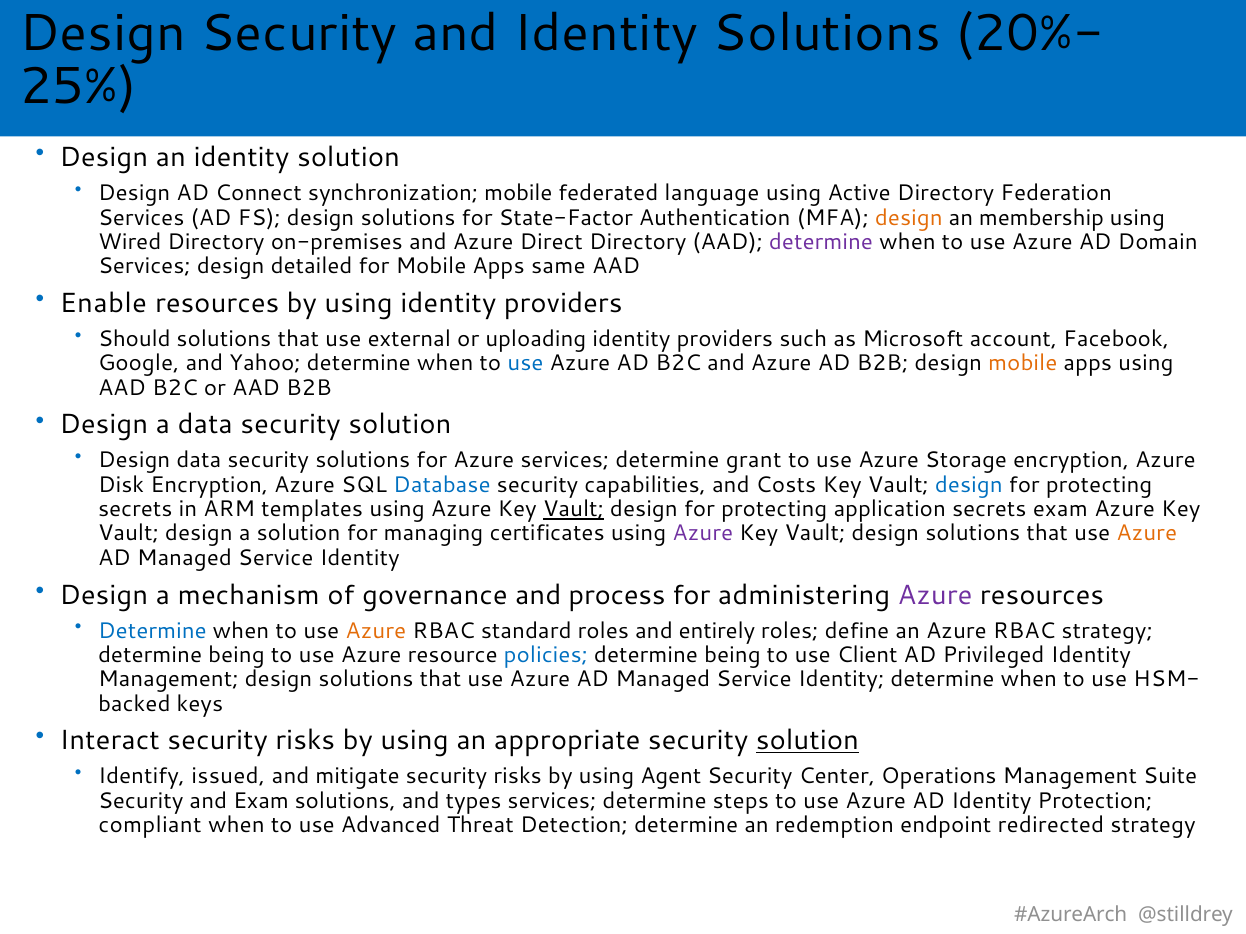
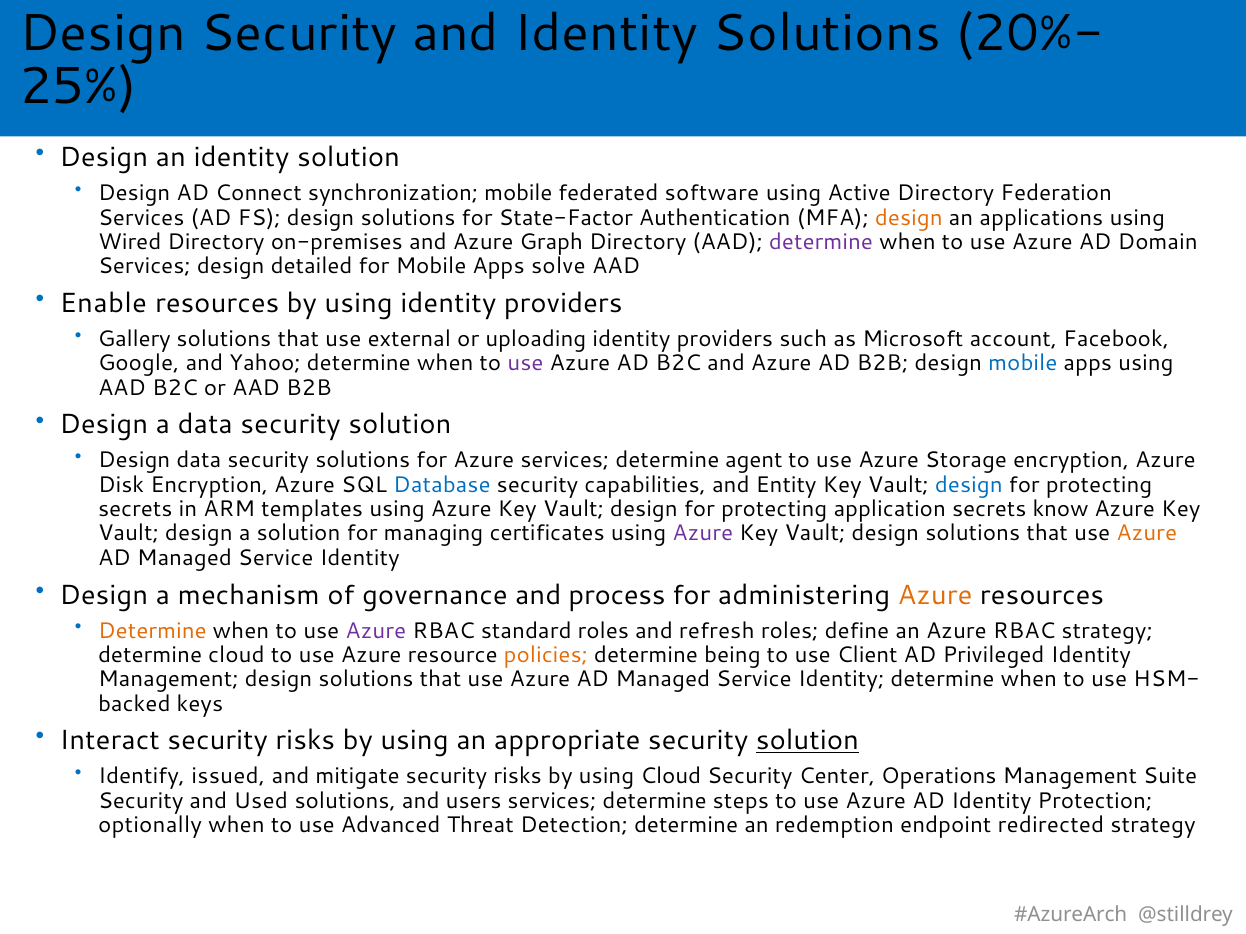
language: language -> software (712, 193)
membership: membership -> applications (1041, 218)
Direct: Direct -> Graph (551, 242)
same: same -> solve (558, 266)
Should: Should -> Gallery (134, 339)
use colour: blue -> purple (525, 364)
mobile colour: orange -> blue (1023, 364)
grant: grant -> agent (754, 461)
Costs: Costs -> Entity (786, 485)
Vault underline: present -> none (574, 509)
secrets exam: exam -> know (1061, 509)
Azure colour: purple -> orange (935, 595)
Determine colour: blue -> orange (152, 631)
Azure colour: orange -> purple (376, 631)
entirely: entirely -> refresh (717, 631)
being: being -> cloud (236, 655)
policies colour: blue -> orange (546, 655)
using Agent: Agent -> Cloud (671, 777)
and Exam: Exam -> Used (261, 801)
types: types -> users (474, 801)
compliant: compliant -> optionally (150, 825)
